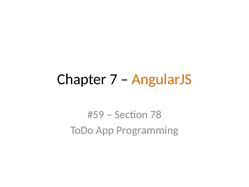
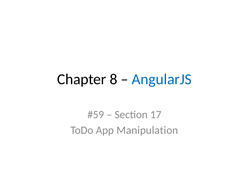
7: 7 -> 8 (114, 79)
AngularJS colour: orange -> blue (162, 79)
78: 78 -> 17 (156, 114)
Programming: Programming -> Manipulation (147, 130)
